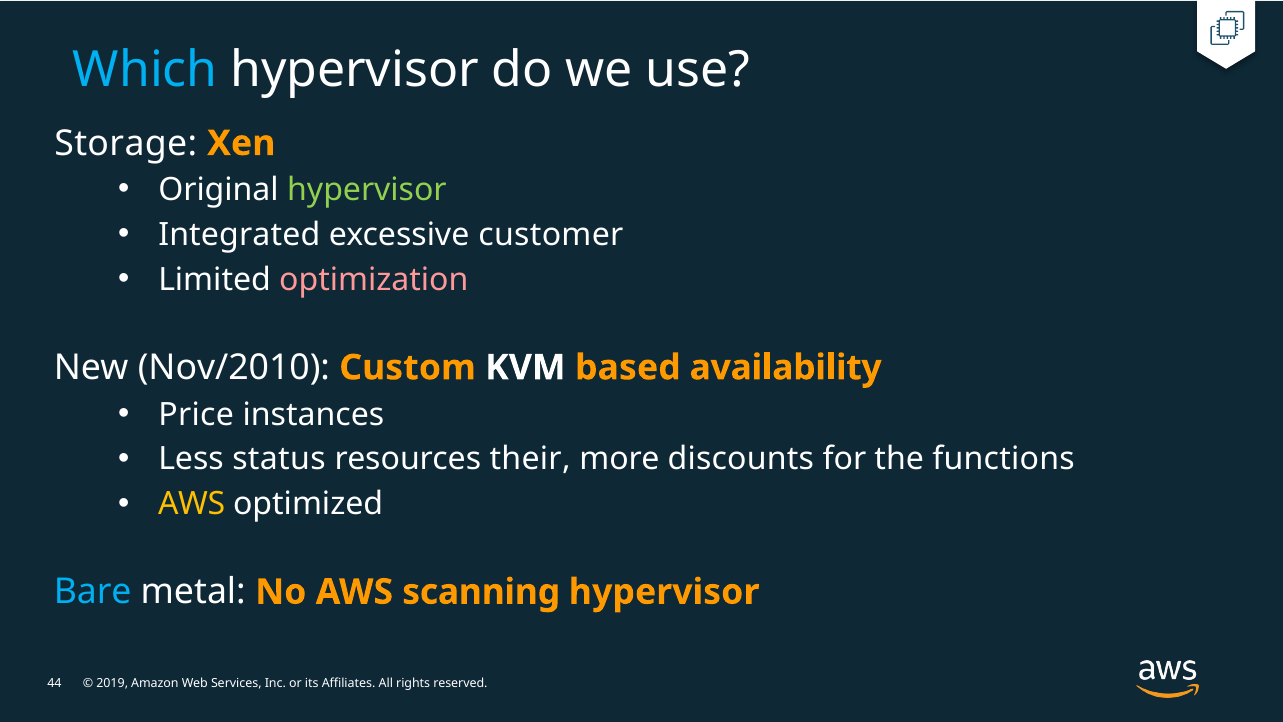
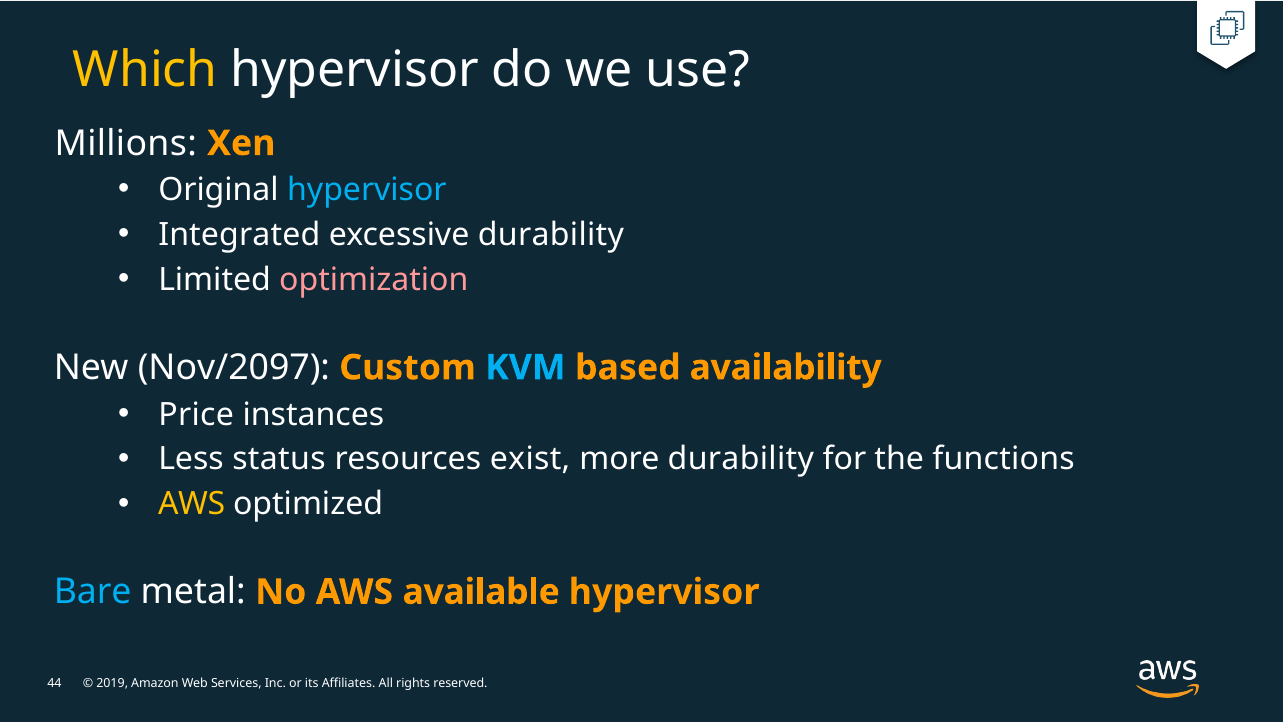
Which colour: light blue -> yellow (145, 70)
Storage: Storage -> Millions (126, 143)
hypervisor colour: light green -> light blue (367, 190)
excessive customer: customer -> durability (551, 235)
Nov/2010: Nov/2010 -> Nov/2097 (234, 367)
KVM colour: white -> light blue (525, 367)
their: their -> exist (530, 459)
more discounts: discounts -> durability (741, 459)
scanning: scanning -> available (481, 592)
